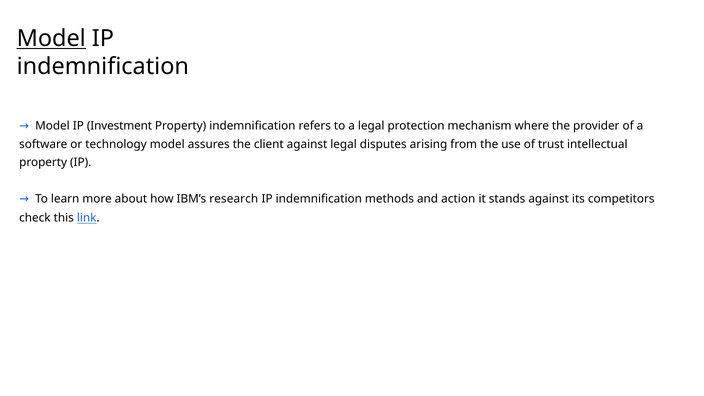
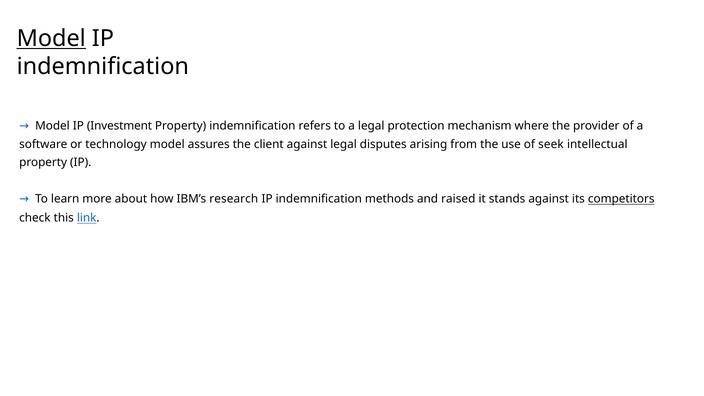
trust: trust -> seek (551, 144)
action: action -> raised (458, 199)
competitors underline: none -> present (621, 199)
